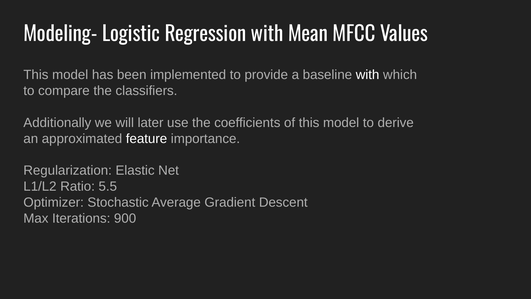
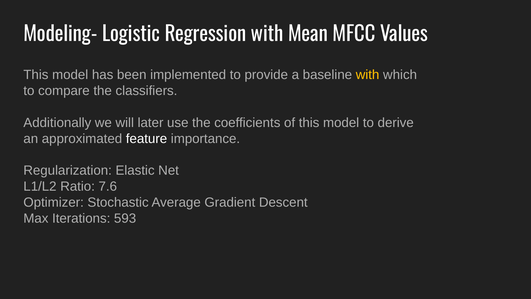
with colour: white -> yellow (368, 75)
5.5: 5.5 -> 7.6 (108, 186)
900: 900 -> 593 (125, 218)
